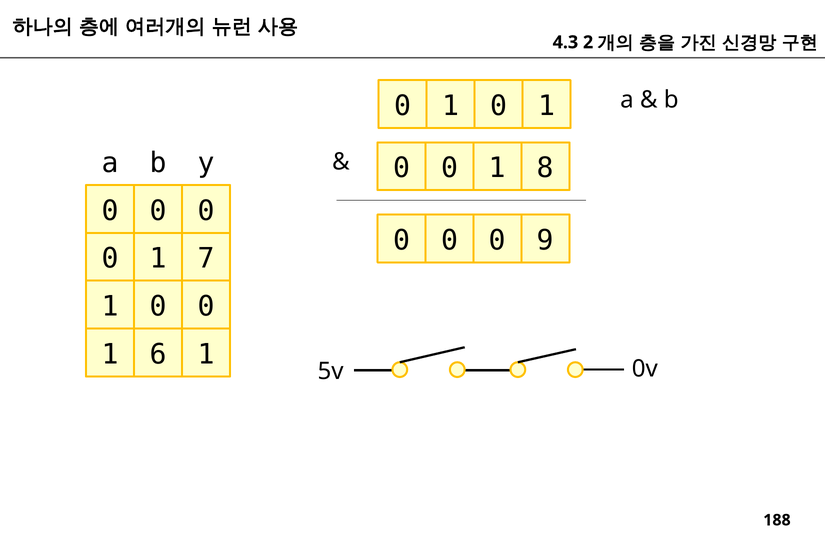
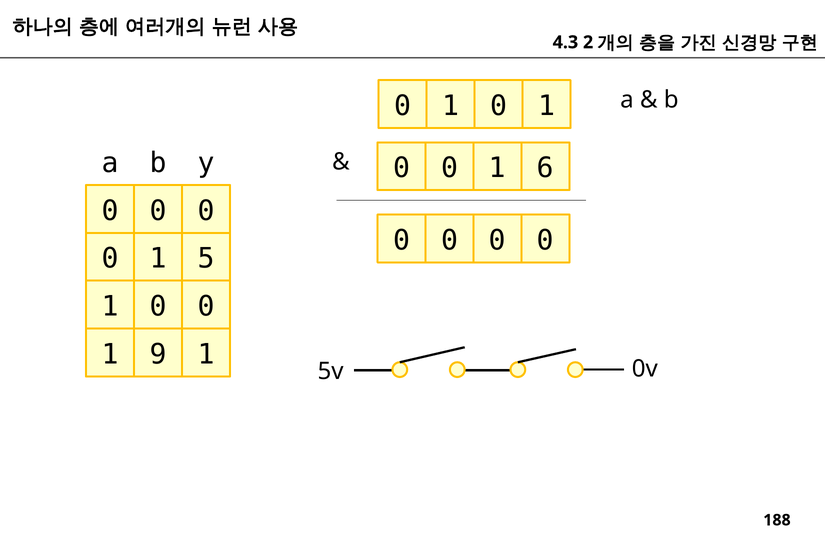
8: 8 -> 6 (545, 168)
9: 9 -> 0 (545, 240)
7: 7 -> 5 (206, 259)
6: 6 -> 9 (158, 355)
